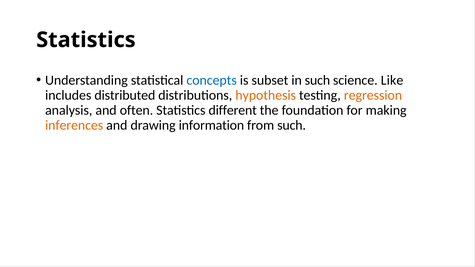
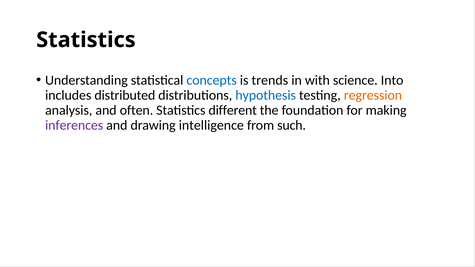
subset: subset -> trends (270, 80)
in such: such -> with (317, 80)
Like: Like -> Into (392, 80)
hypothesis colour: orange -> blue (266, 95)
inferences colour: orange -> purple (74, 125)
information: information -> intelligence (211, 125)
